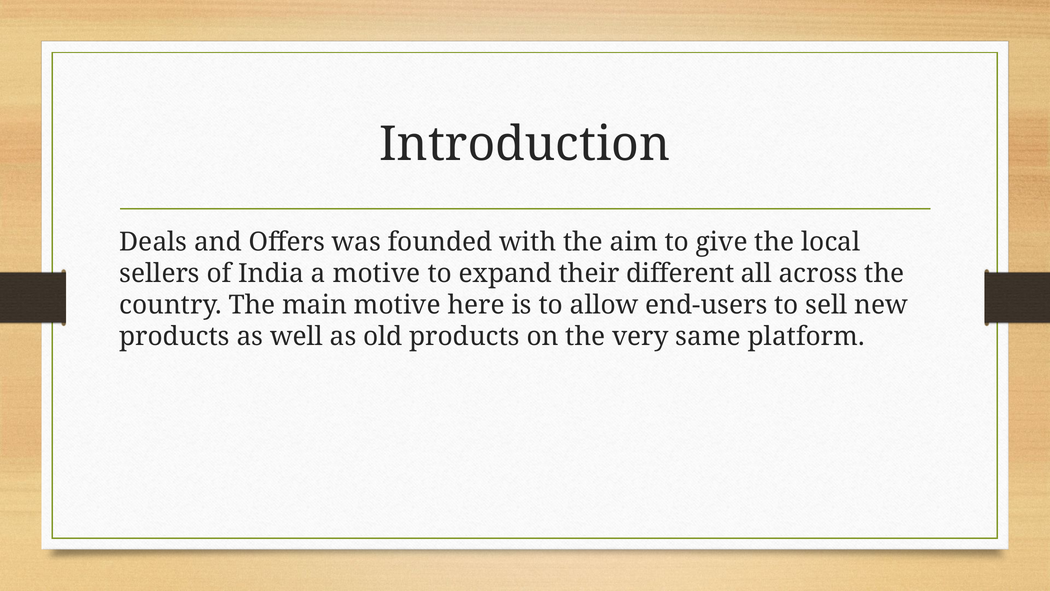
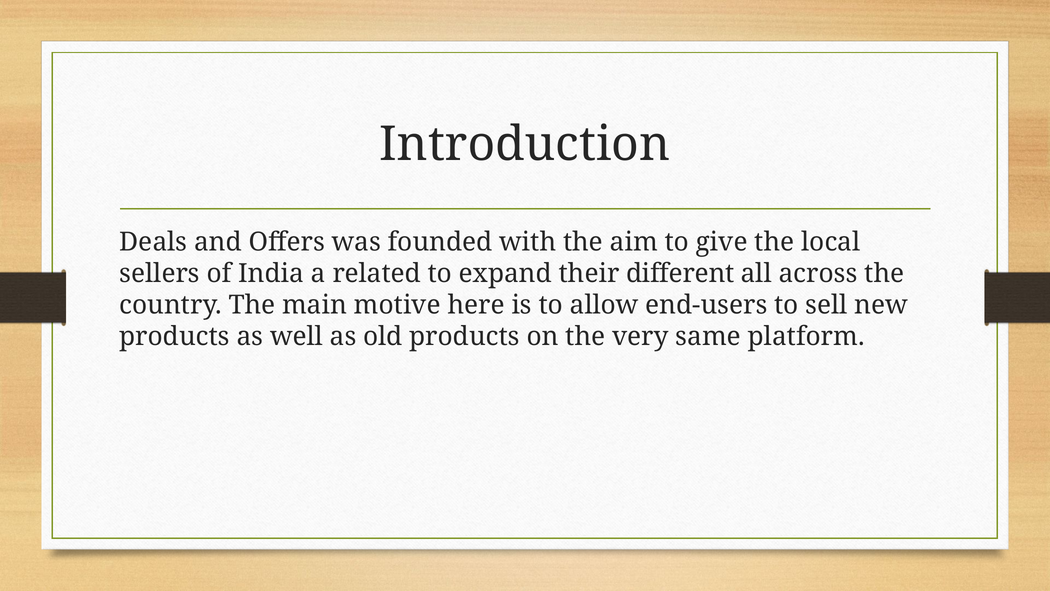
a motive: motive -> related (377, 273)
